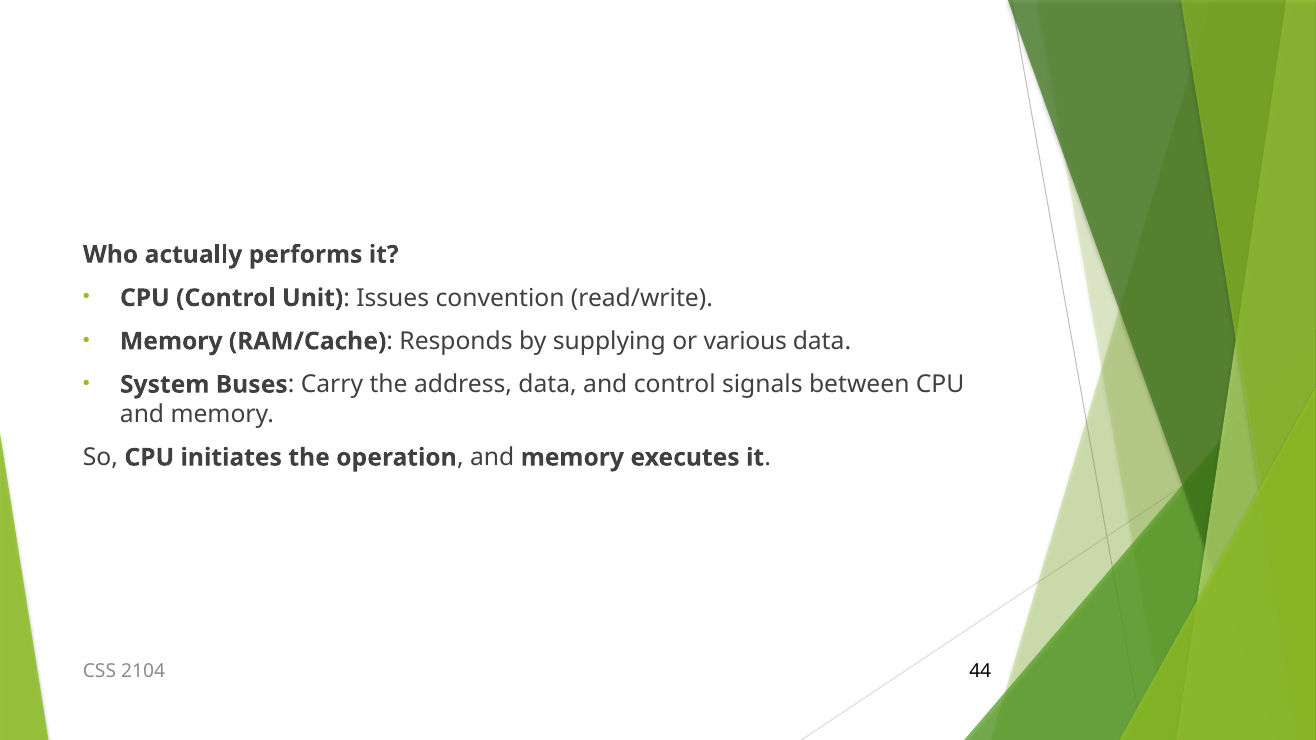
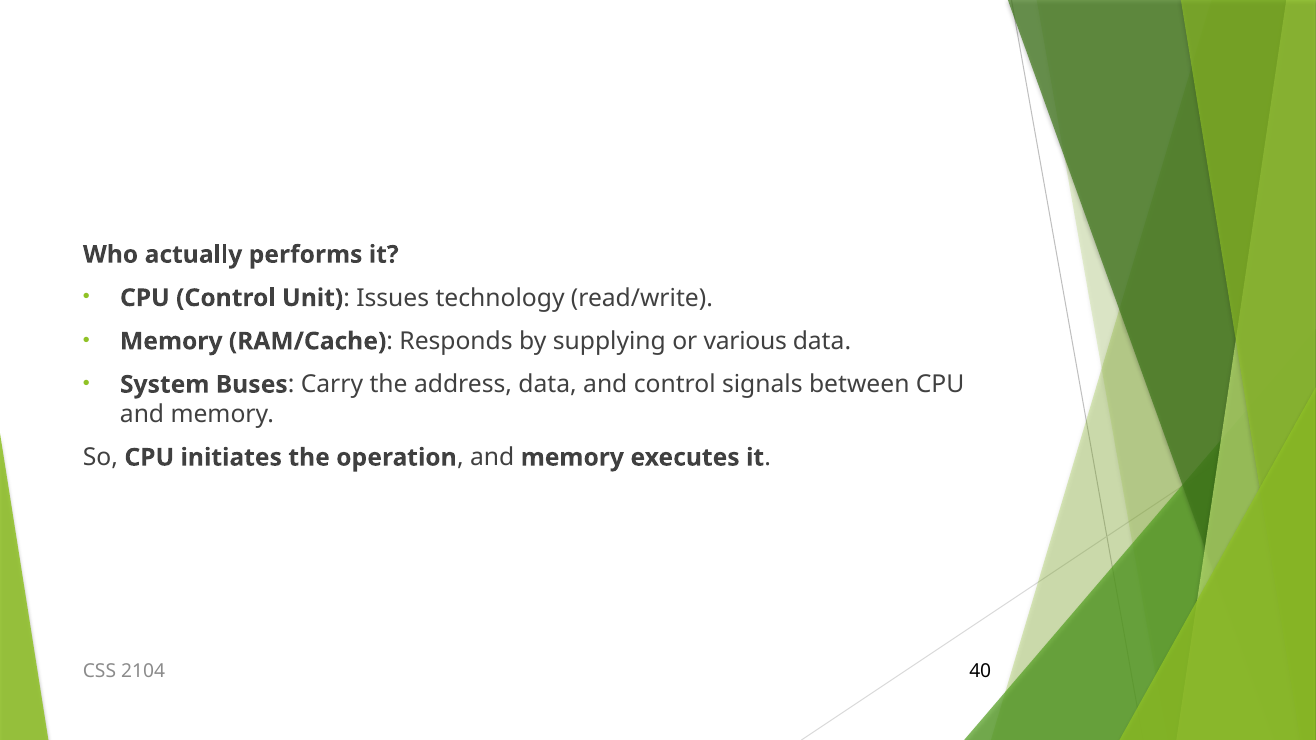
convention: convention -> technology (500, 298)
44: 44 -> 40 (980, 672)
